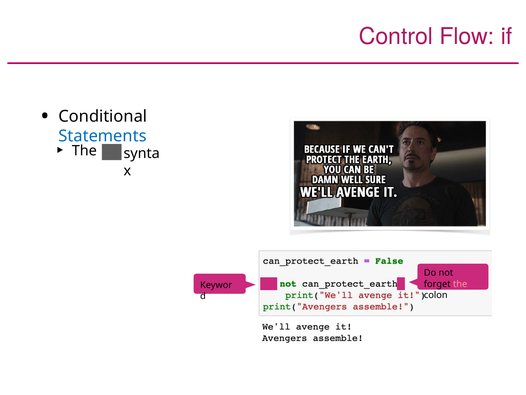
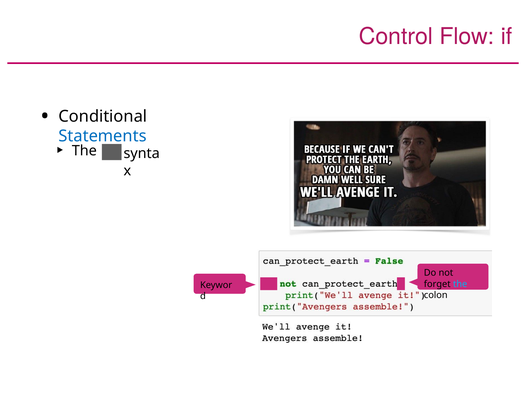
the colour: pink -> light blue (460, 284)
